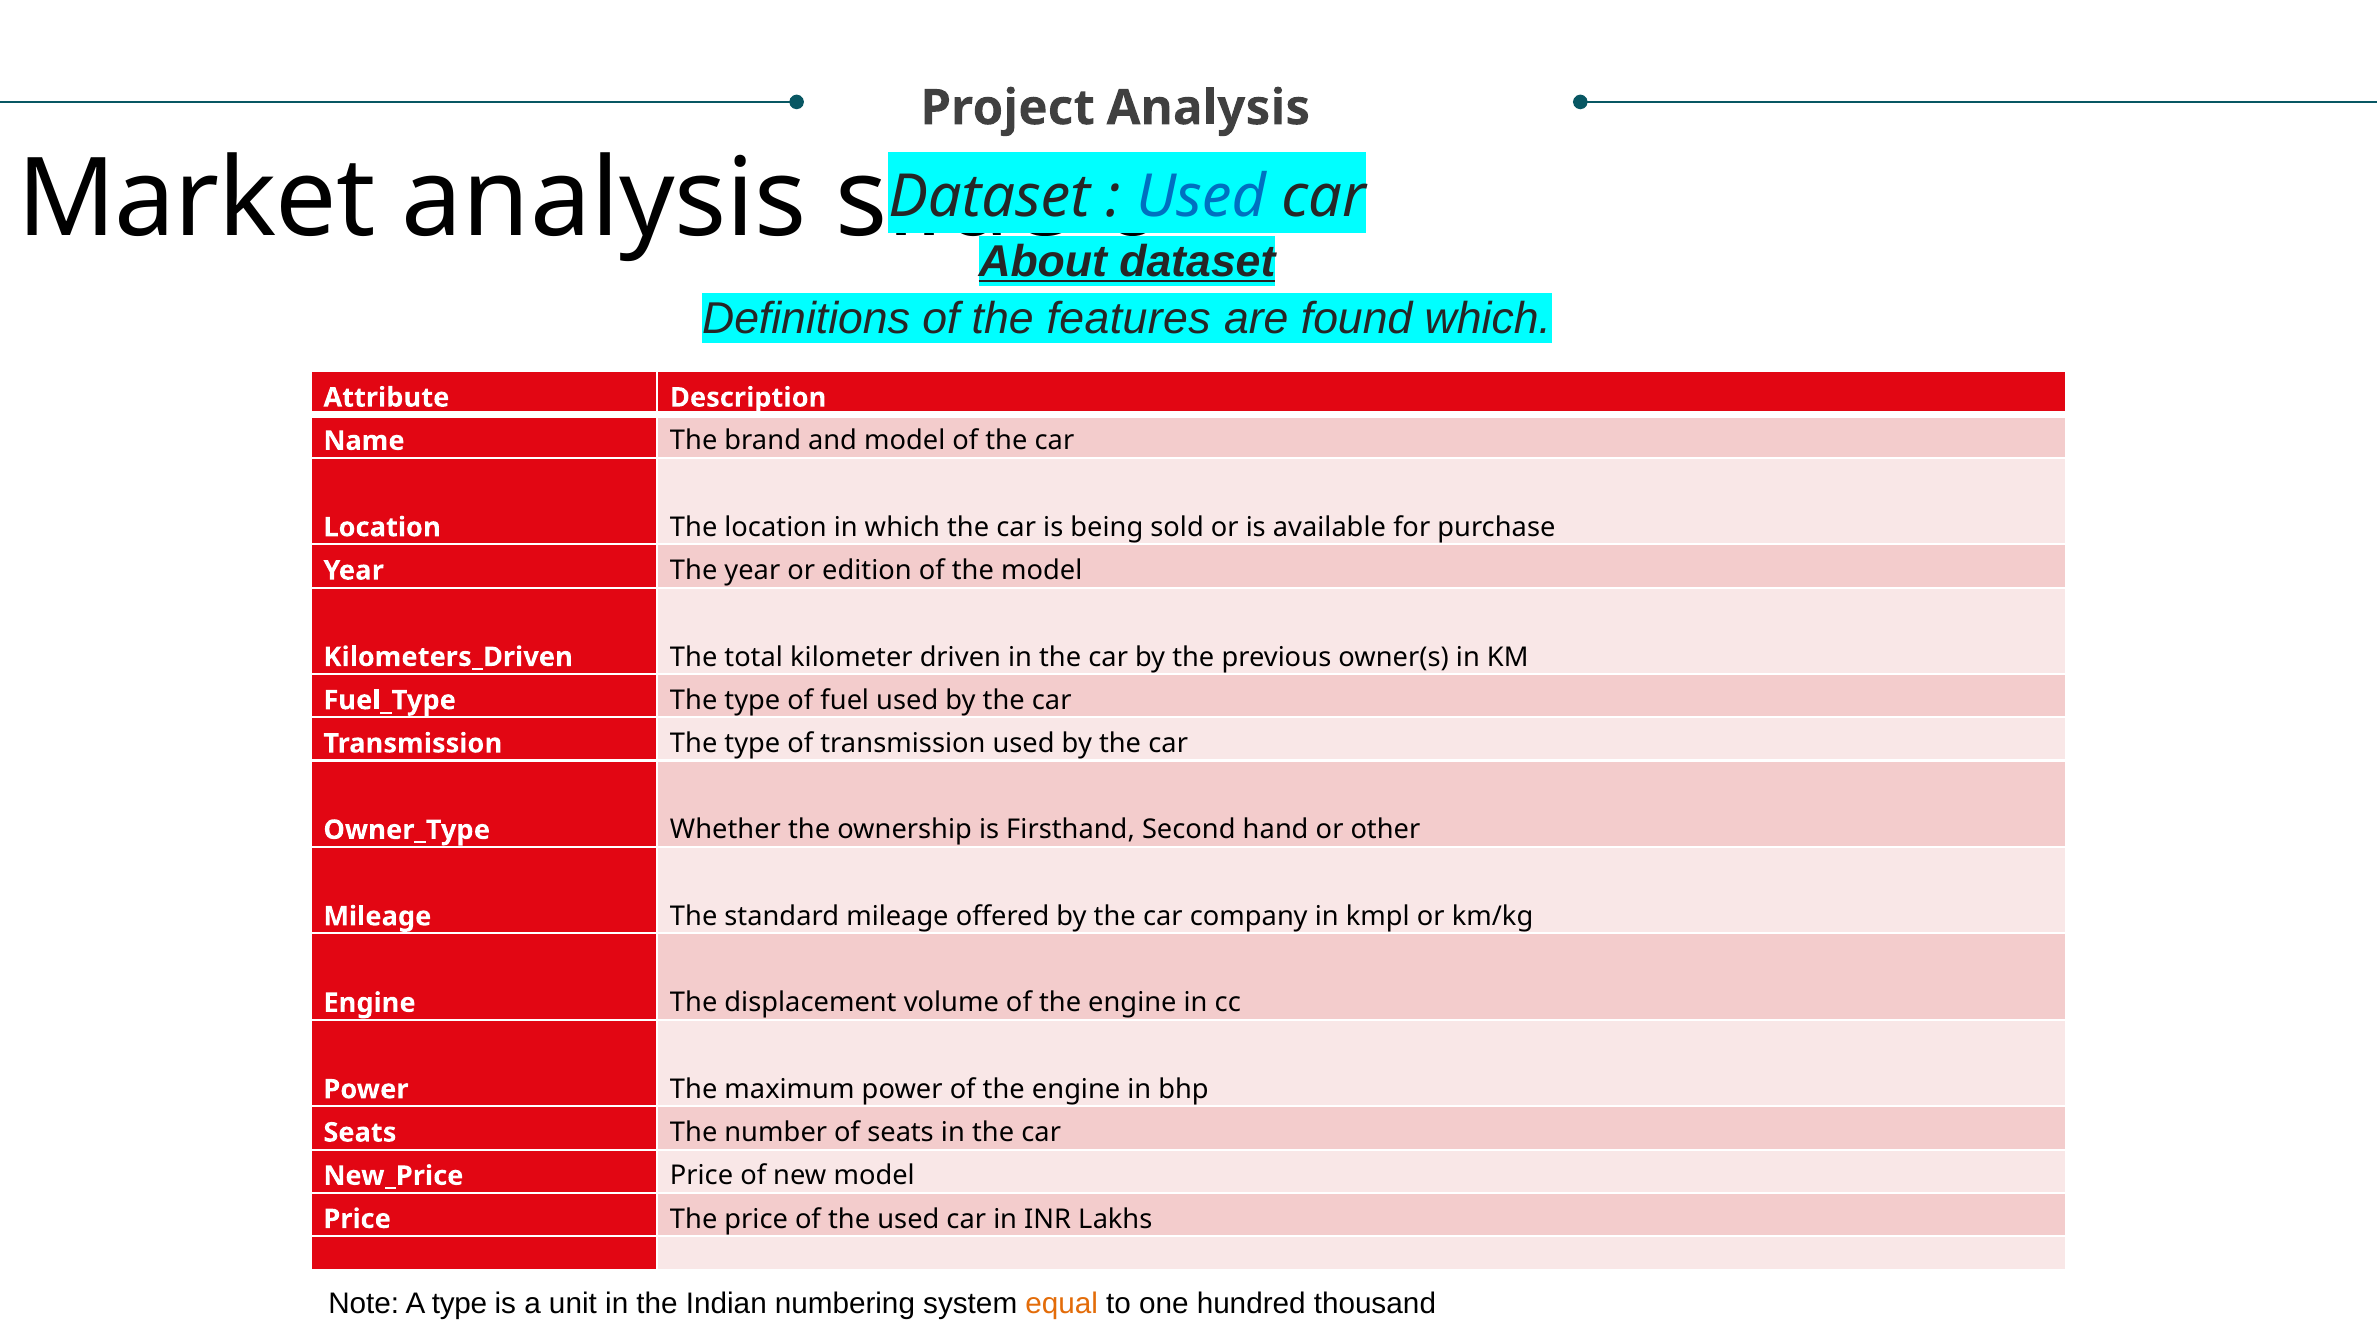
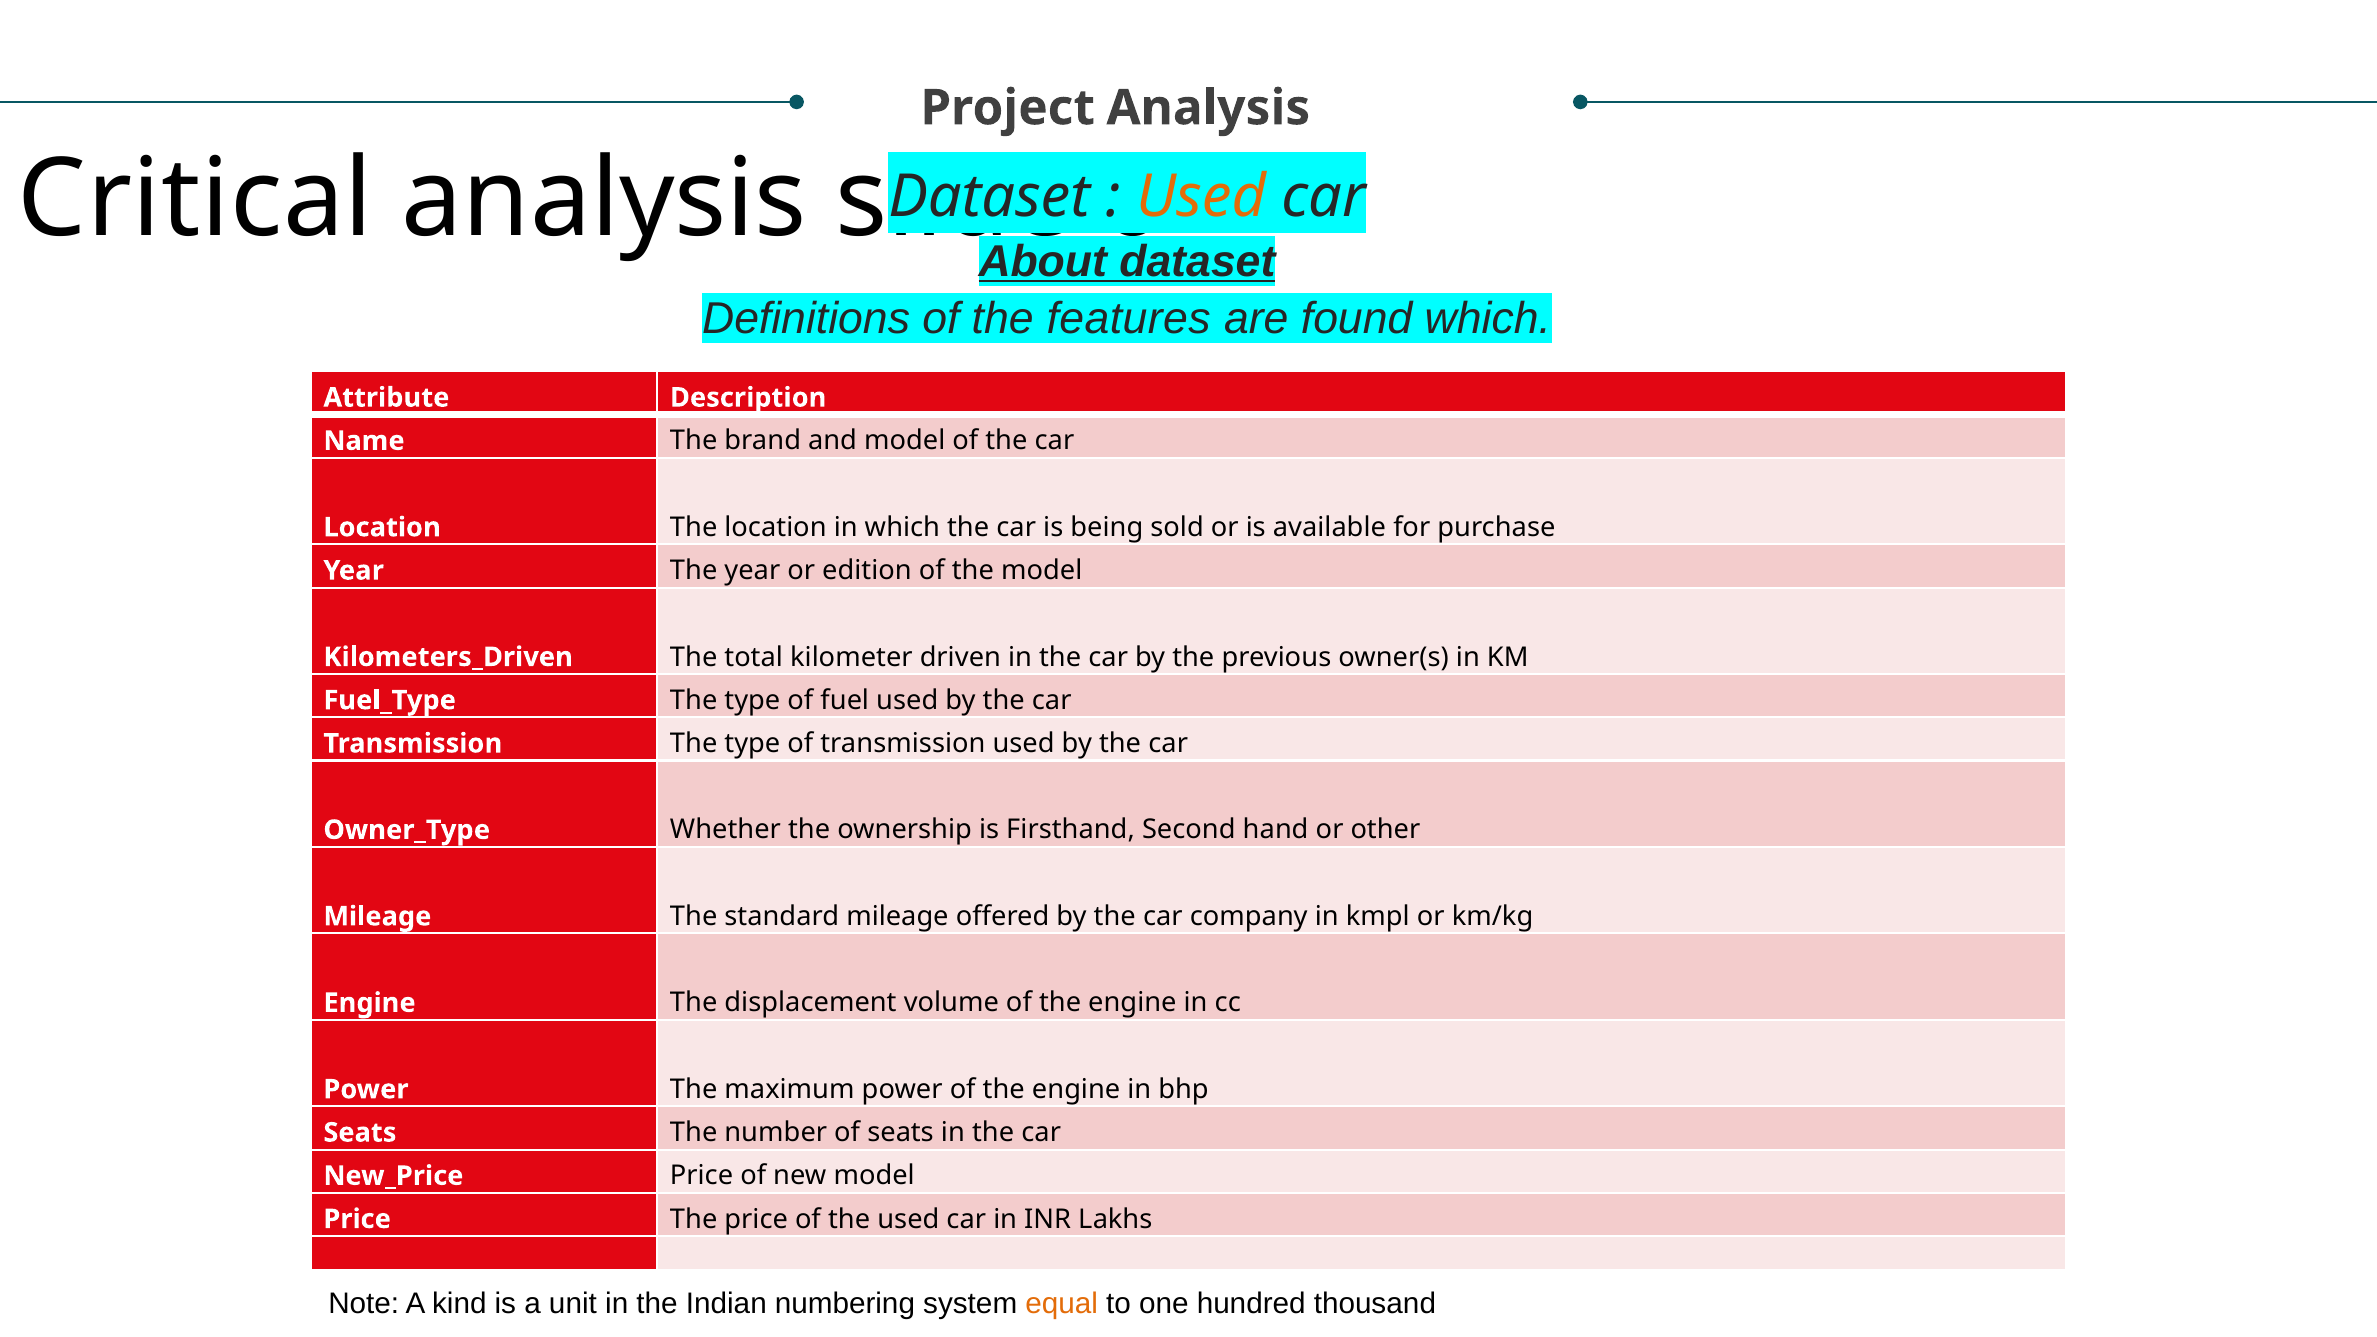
Market: Market -> Critical (195, 200)
Used colour: blue -> orange (1201, 196)
A type: type -> kind (459, 1304)
